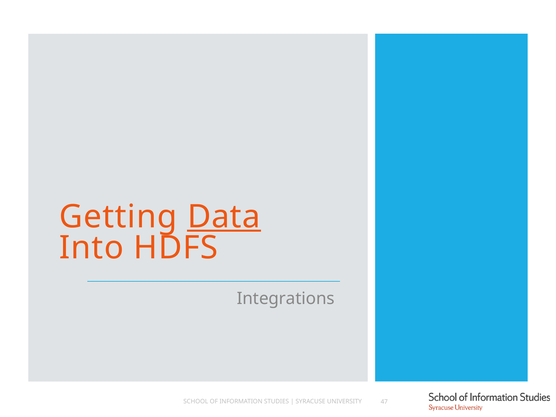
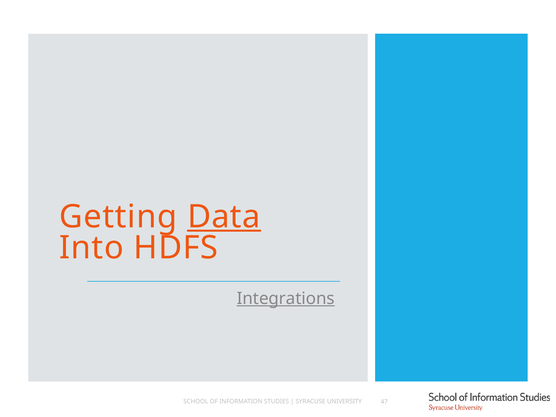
Integrations underline: none -> present (286, 299)
